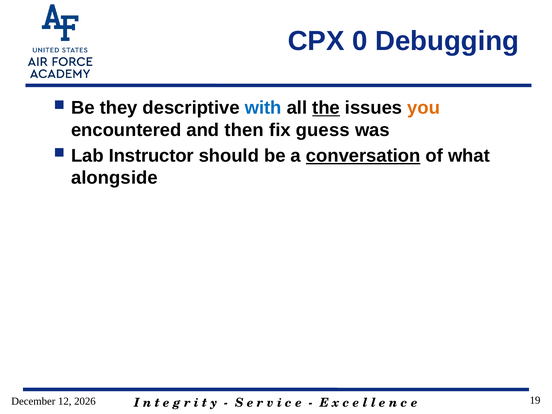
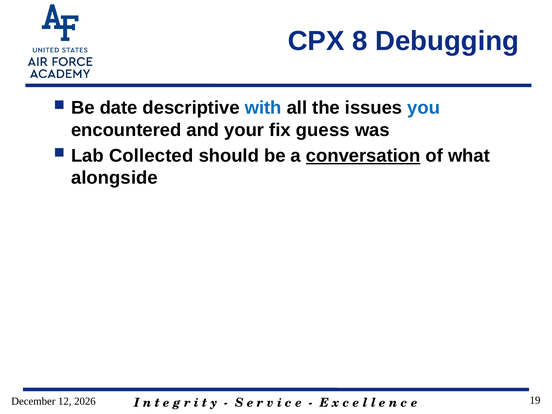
0: 0 -> 8 (360, 41)
they: they -> date (119, 108)
the underline: present -> none (326, 108)
you colour: orange -> blue (424, 108)
then: then -> your (244, 130)
Instructor: Instructor -> Collected (151, 156)
